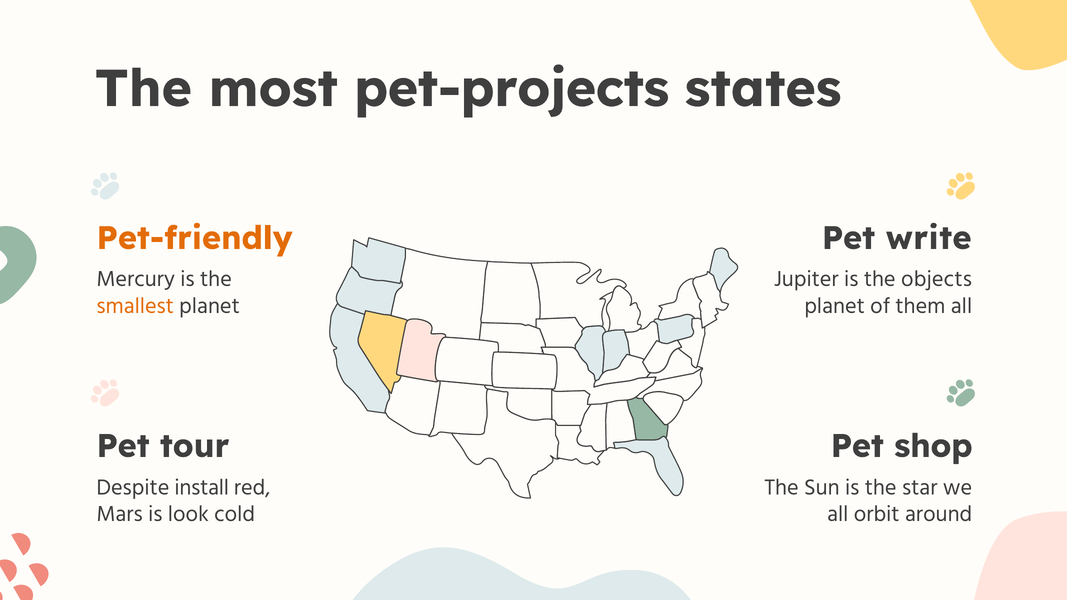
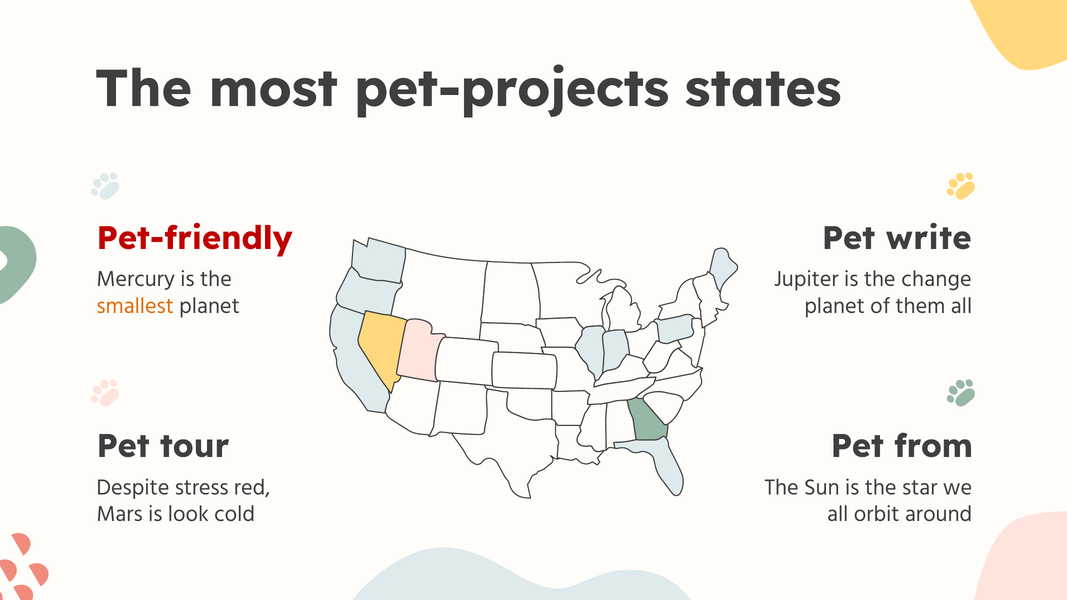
Pet-friendly colour: orange -> red (195, 238)
objects: objects -> change (937, 279)
shop: shop -> from (933, 446)
install: install -> stress (202, 487)
